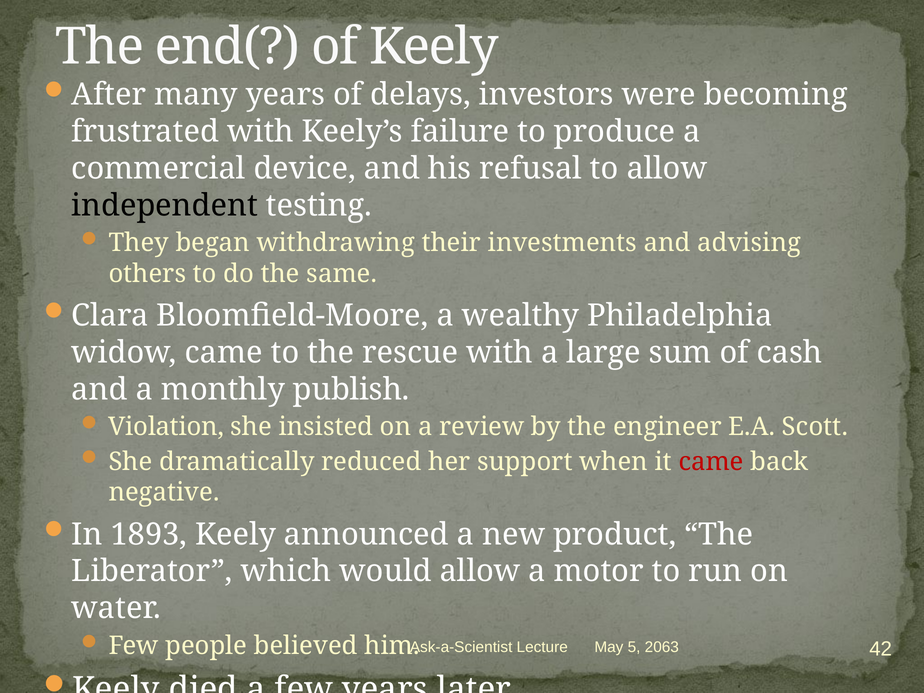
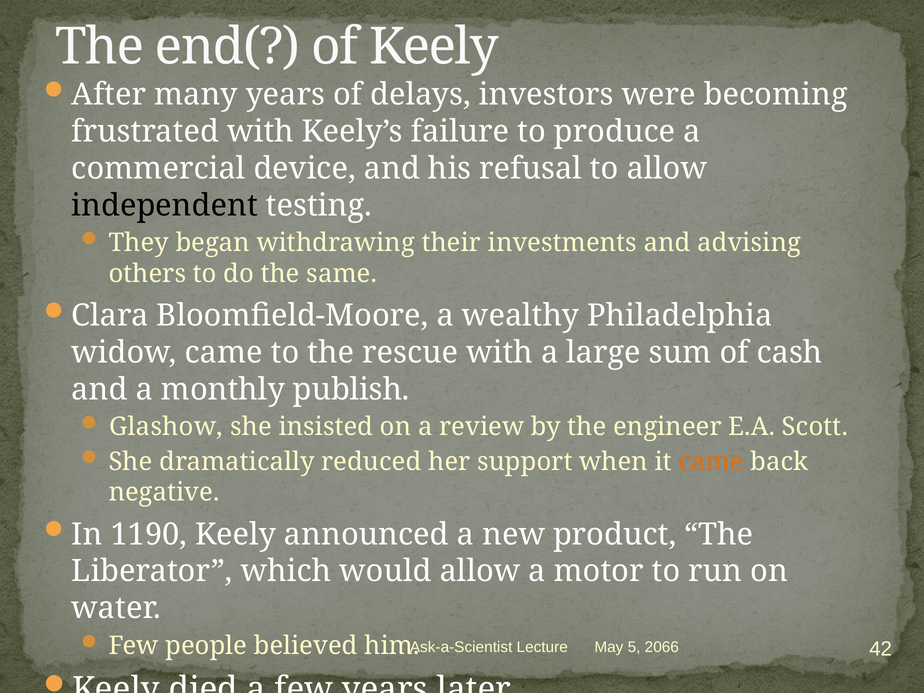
Violation: Violation -> Glashow (166, 427)
came colour: red -> orange (711, 462)
1893: 1893 -> 1190 (149, 534)
2063: 2063 -> 2066 (662, 647)
